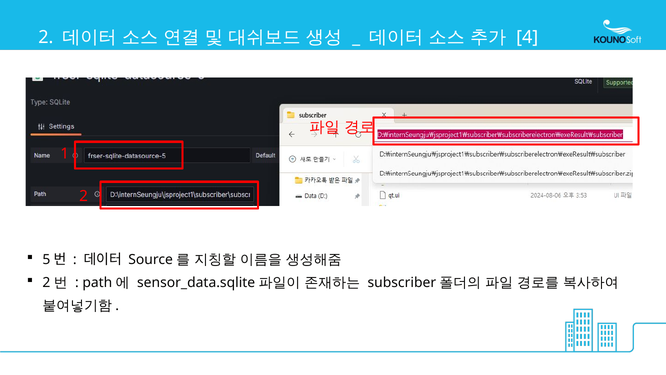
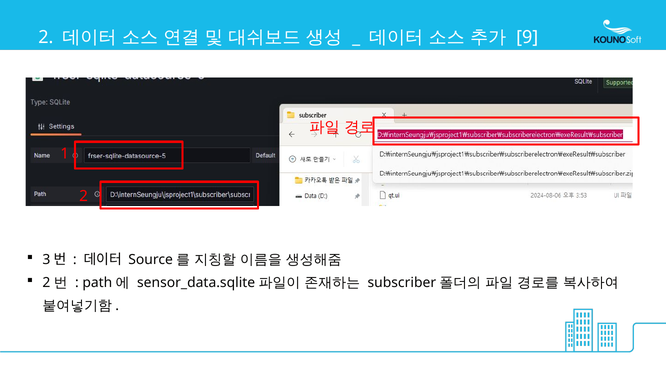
4: 4 -> 9 (527, 37)
5: 5 -> 3 (46, 260)
